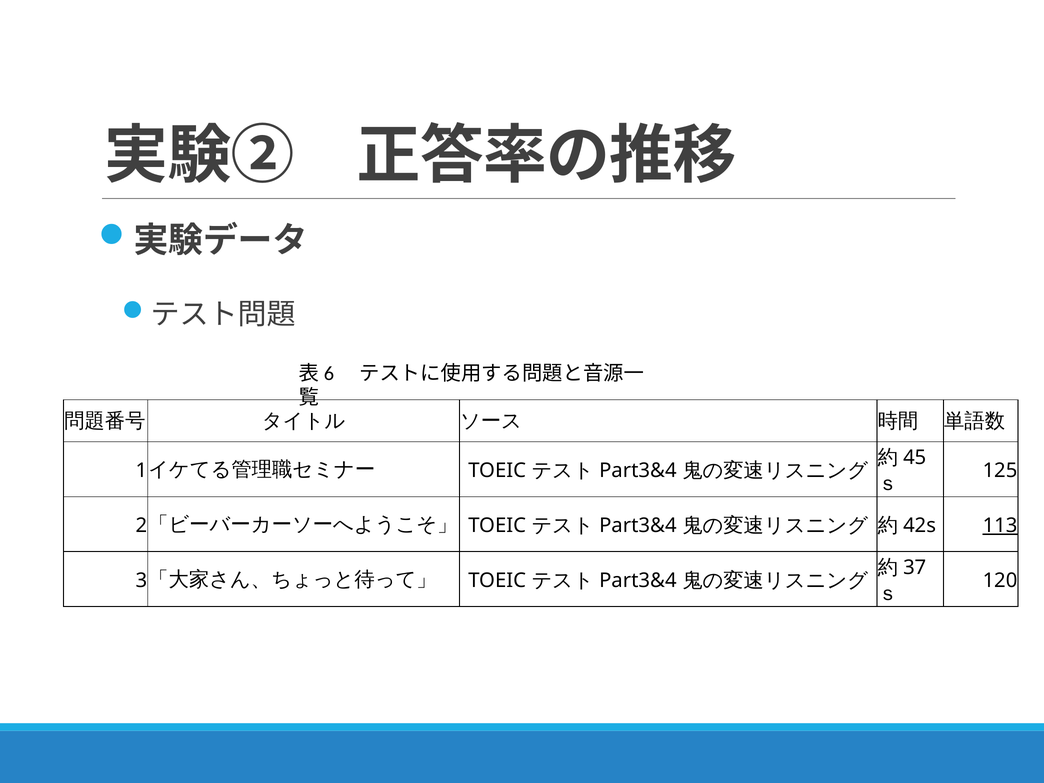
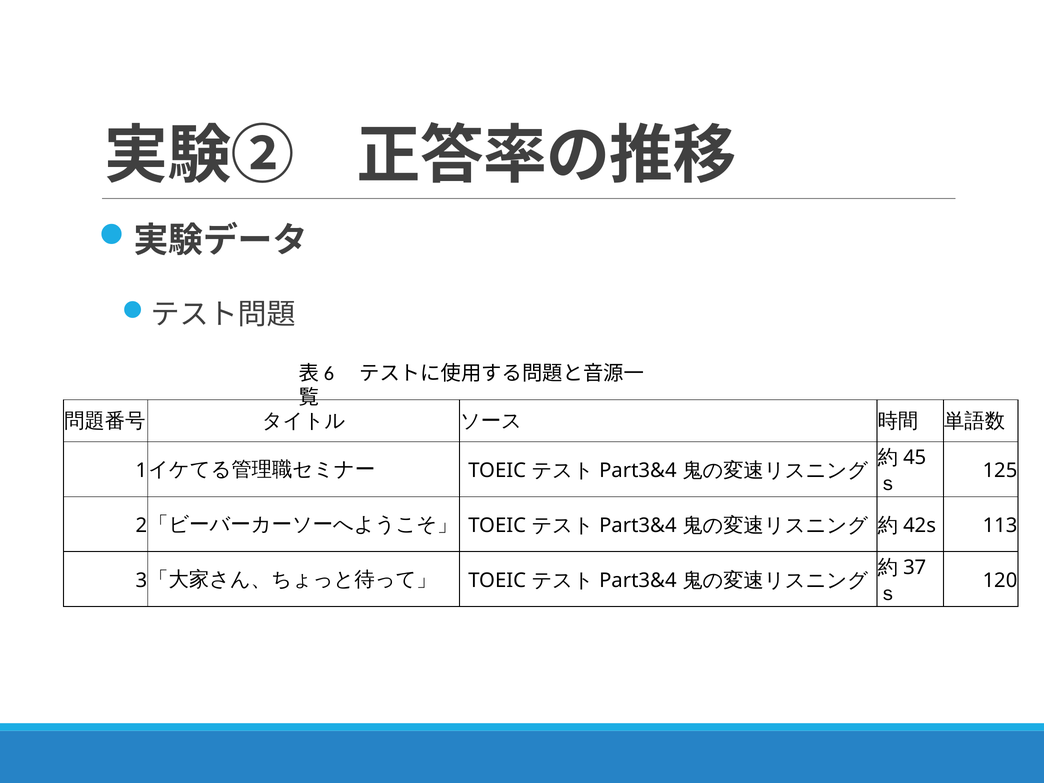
113 underline: present -> none (1000, 526)
